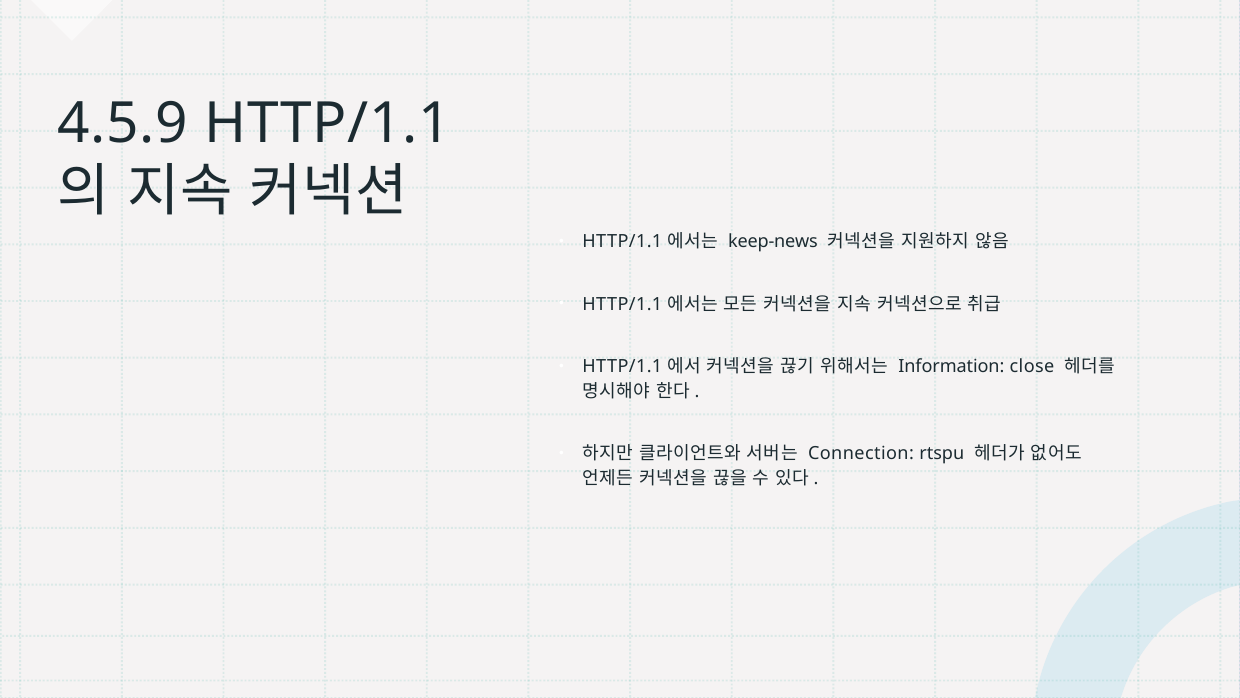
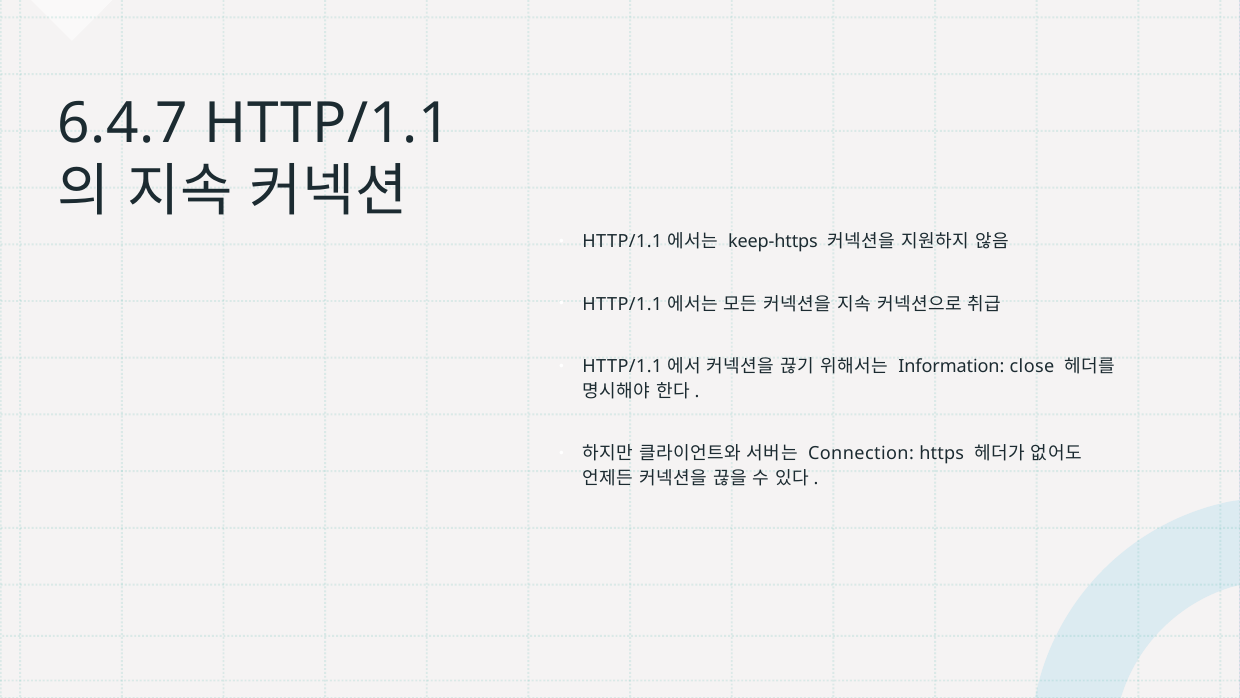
4.5.9: 4.5.9 -> 6.4.7 (123, 123)
keep-news: keep-news -> keep-https (773, 241)
rtspu: rtspu -> https (942, 454)
